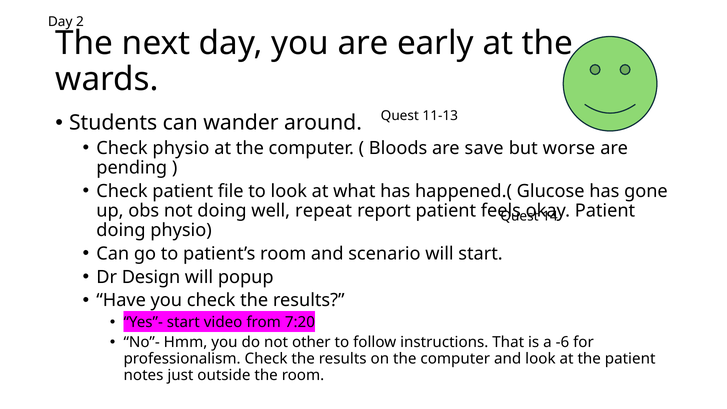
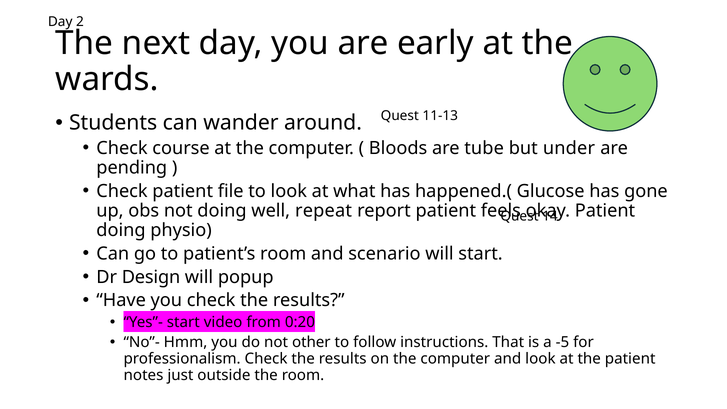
Check physio: physio -> course (181, 148)
save: save -> tube (484, 148)
worse: worse -> under (569, 148)
7:20: 7:20 -> 0:20 (300, 322)
-6: -6 -> -5 (562, 342)
